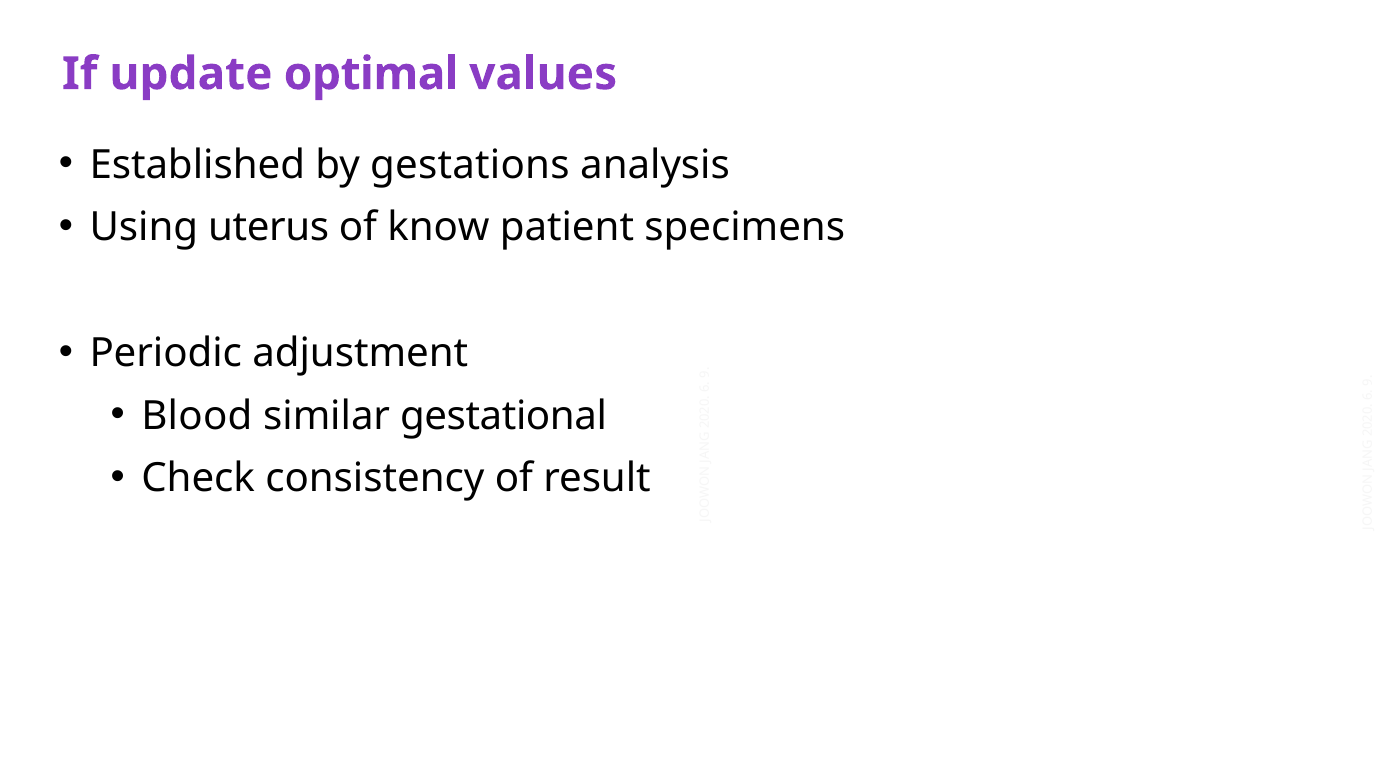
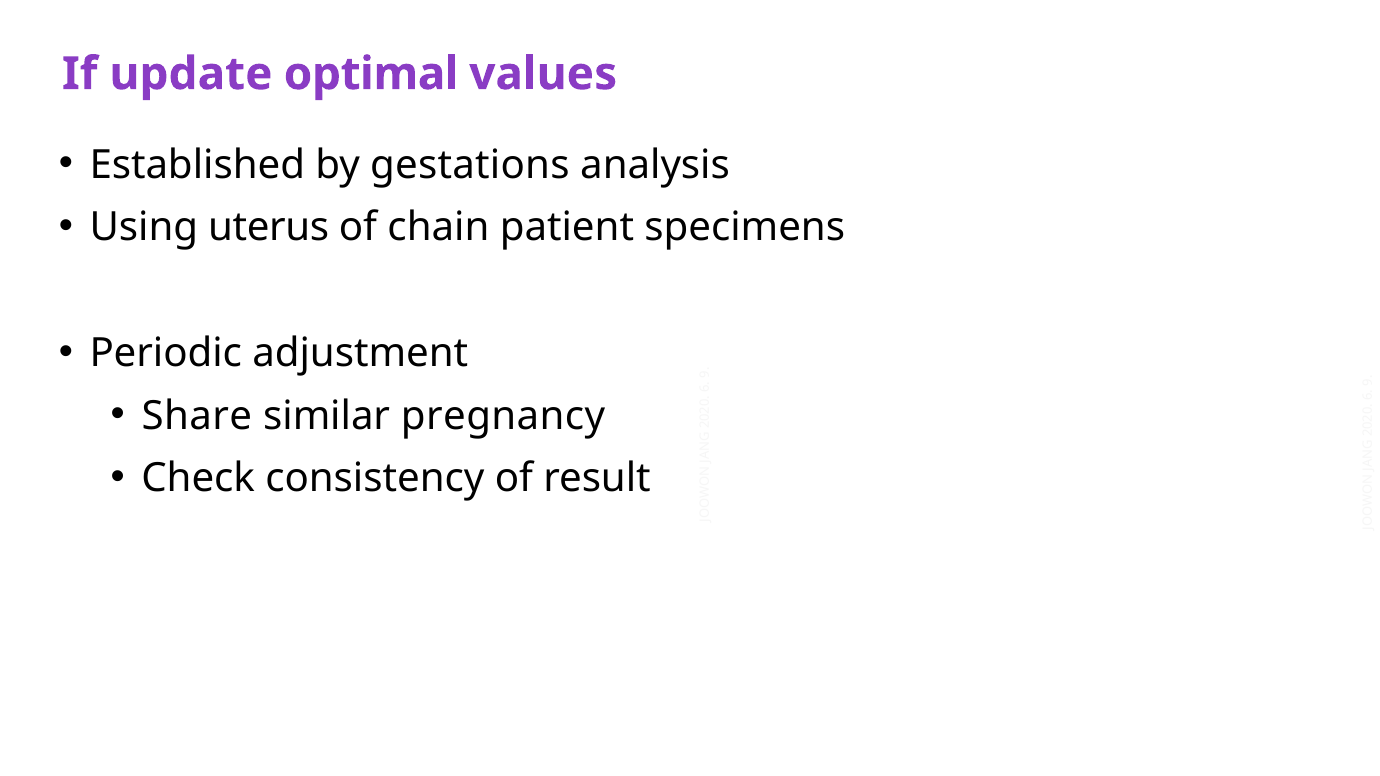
know: know -> chain (438, 228)
Blood: Blood -> Share (197, 416)
gestational: gestational -> pregnancy (503, 416)
